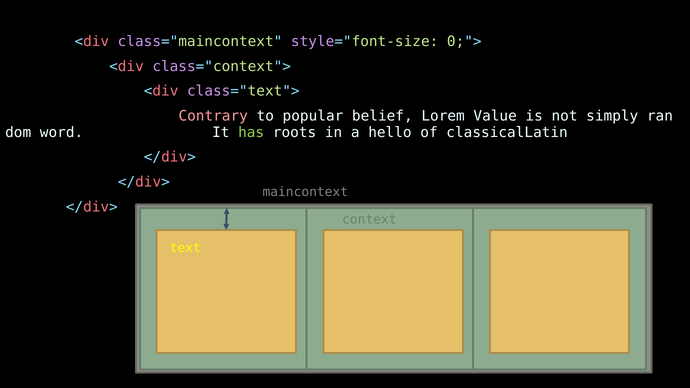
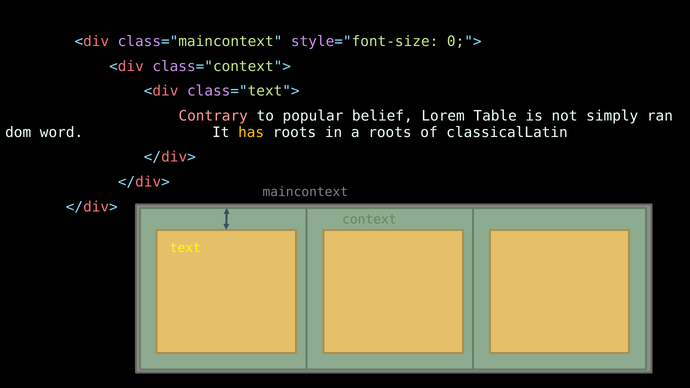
Value: Value -> Table (495, 116)
has colour: light green -> yellow (251, 132)
a hello: hello -> roots (390, 132)
